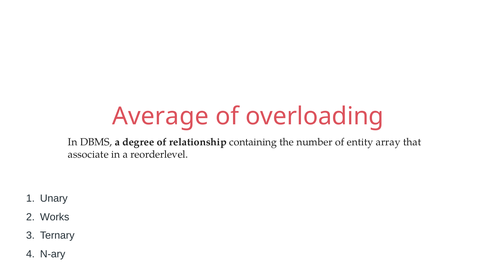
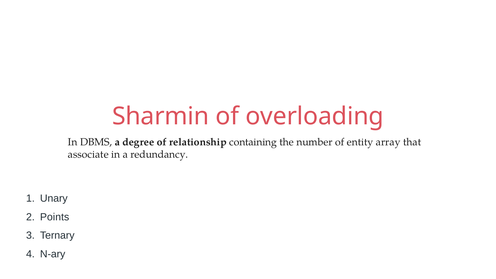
Average: Average -> Sharmin (161, 116)
reorderlevel: reorderlevel -> redundancy (159, 154)
Works: Works -> Points (55, 217)
